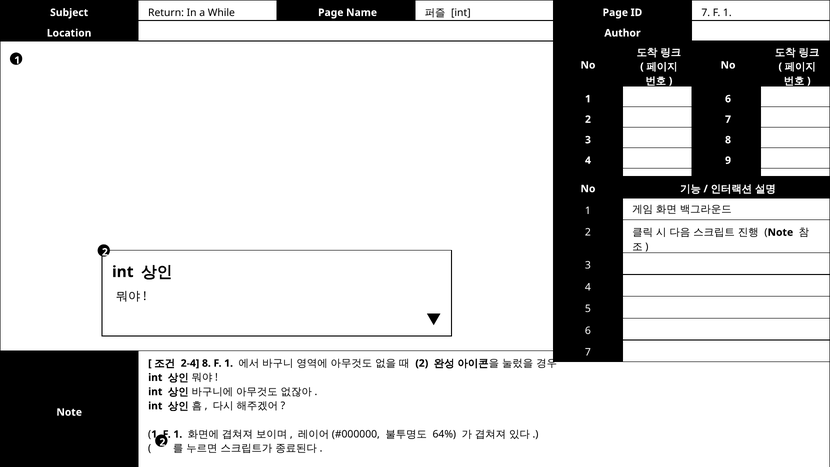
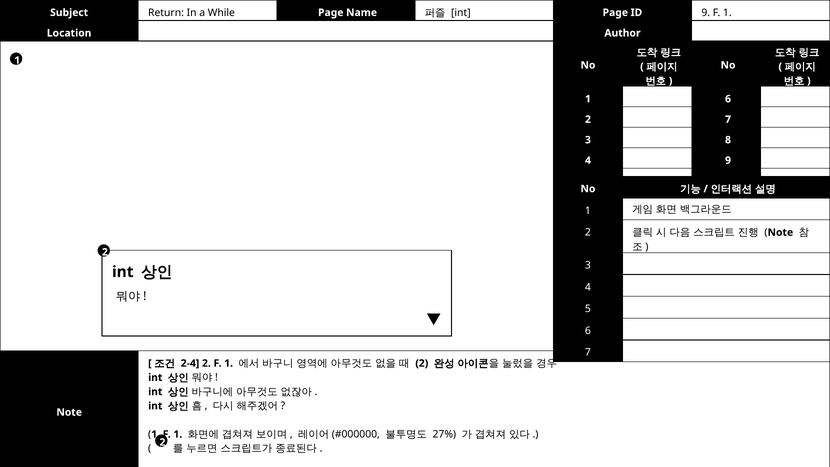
ID 7: 7 -> 9 (706, 13)
2-4 8: 8 -> 2 (206, 363)
64%: 64% -> 27% (444, 434)
